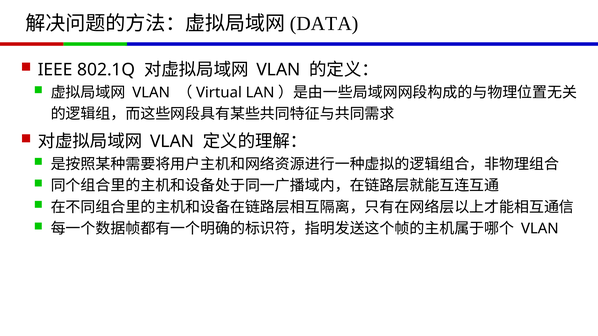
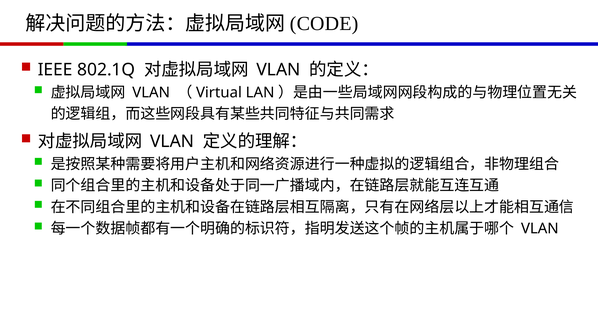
DATA: DATA -> CODE (324, 24)
